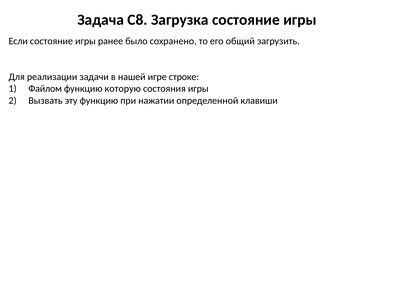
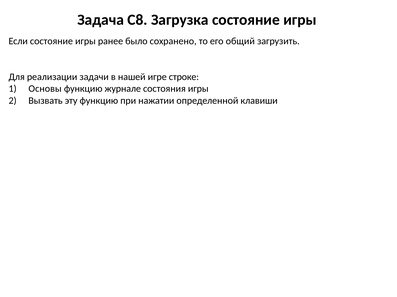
Файлом: Файлом -> Основы (45, 89)
которую: которую -> журнале (123, 89)
